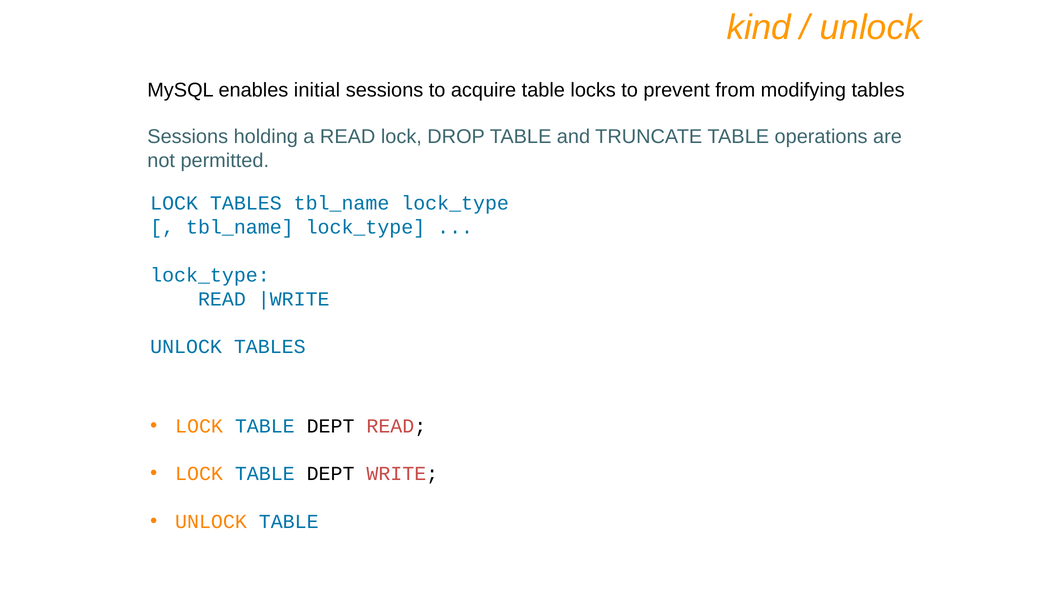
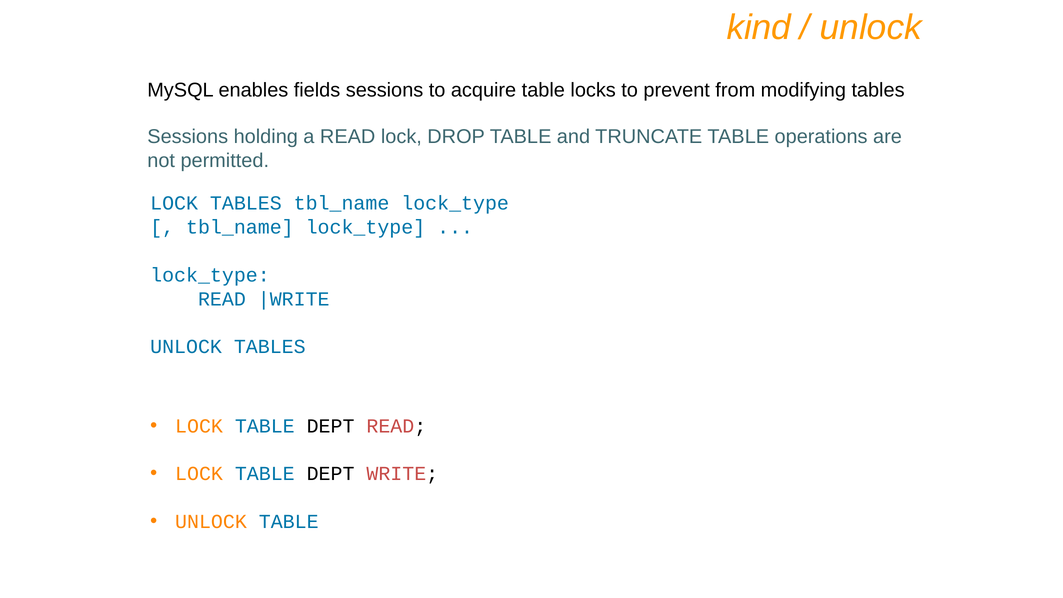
initial: initial -> fields (317, 90)
